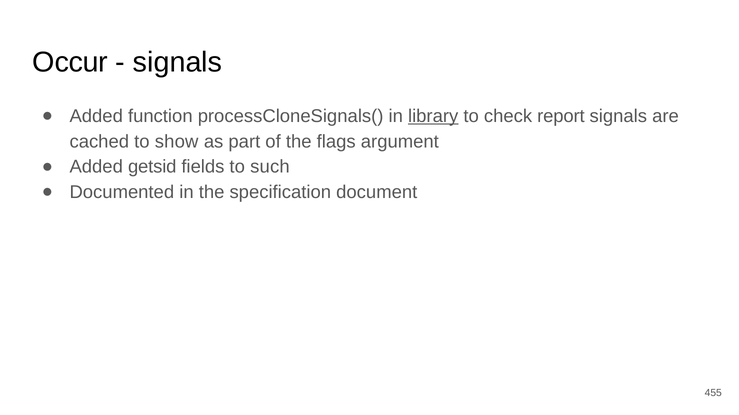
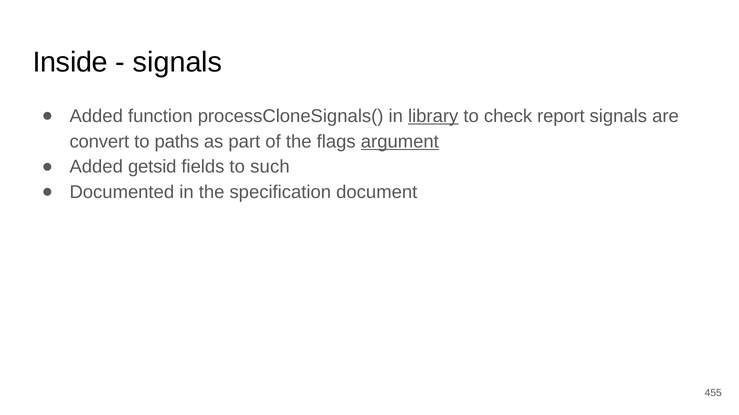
Occur: Occur -> Inside (70, 63)
cached: cached -> convert (99, 142)
show: show -> paths (177, 142)
argument underline: none -> present (400, 142)
